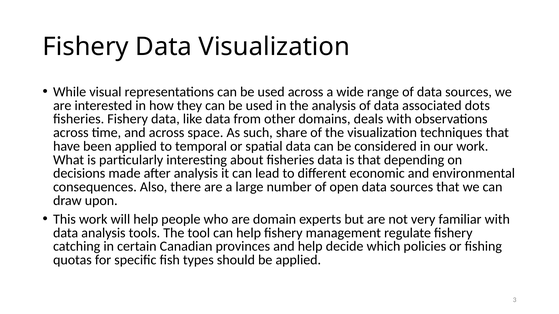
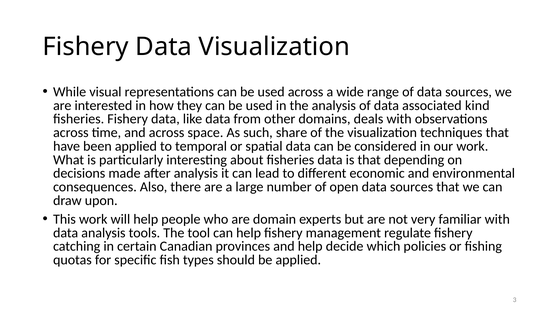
dots: dots -> kind (477, 106)
